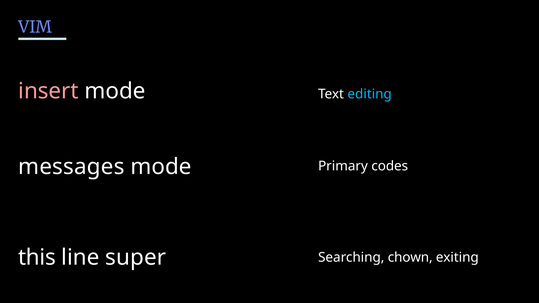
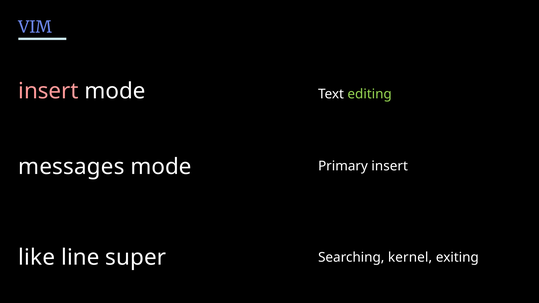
editing colour: light blue -> light green (370, 94)
Primary codes: codes -> insert (390, 166)
this: this -> like (37, 258)
chown: chown -> kernel (410, 258)
